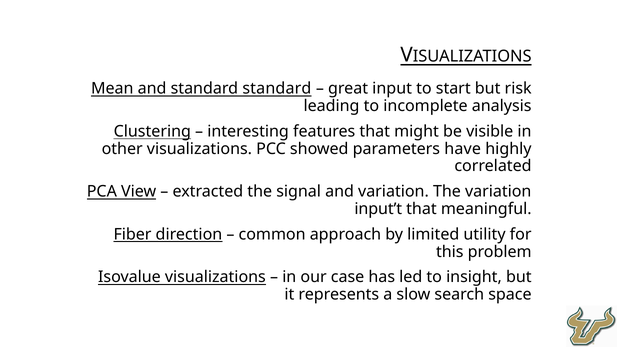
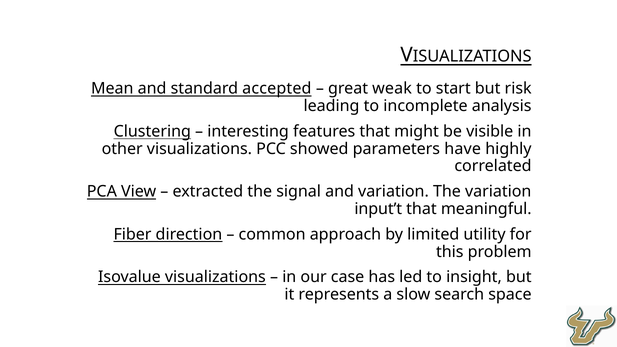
standard standard: standard -> accepted (277, 89)
input: input -> weak (392, 89)
